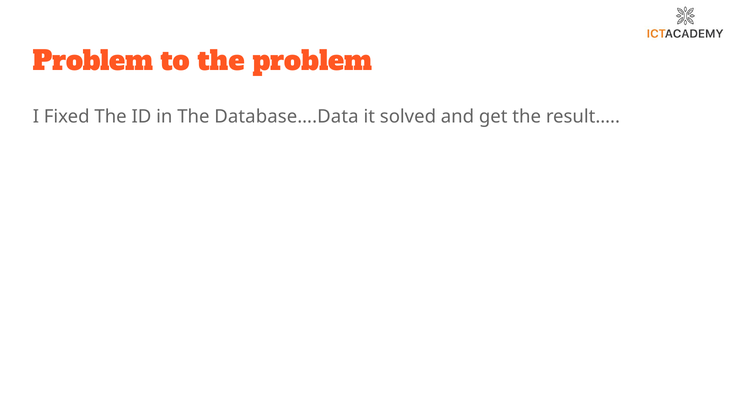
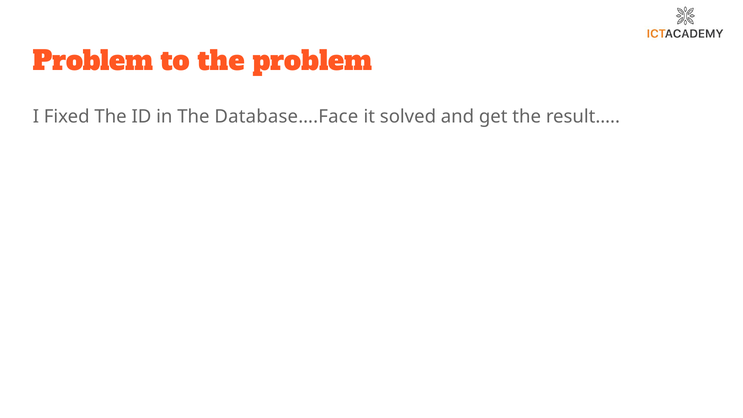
Database….Data: Database….Data -> Database….Face (286, 117)
